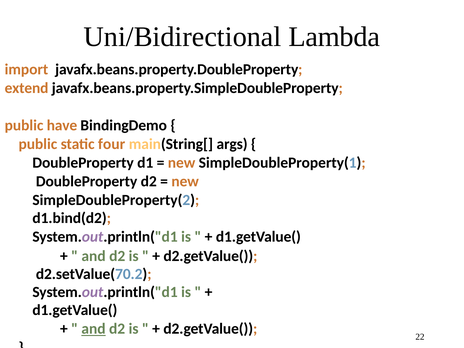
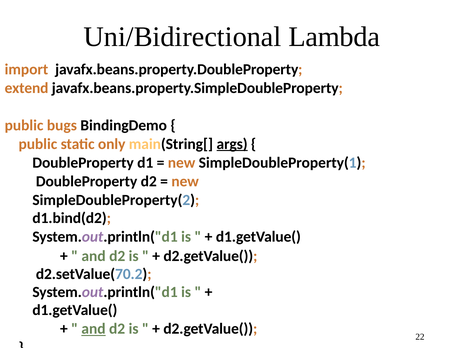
have: have -> bugs (62, 125)
four: four -> only (112, 144)
args underline: none -> present (232, 144)
